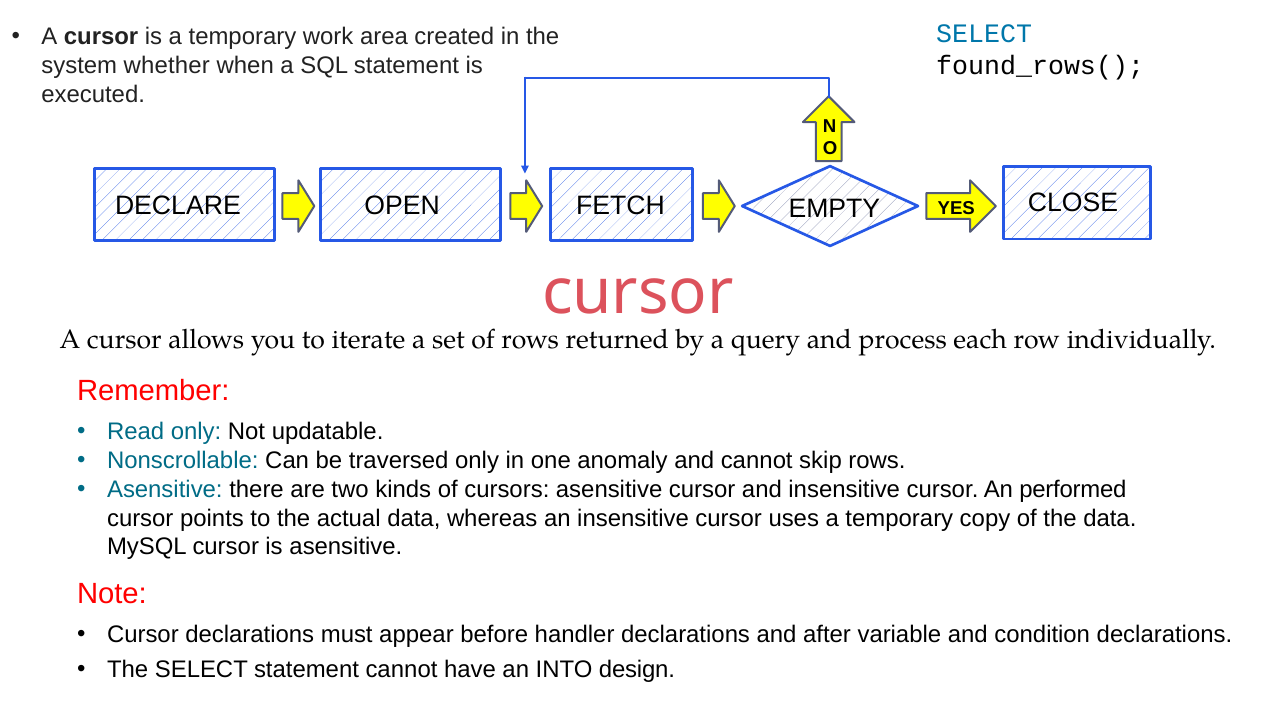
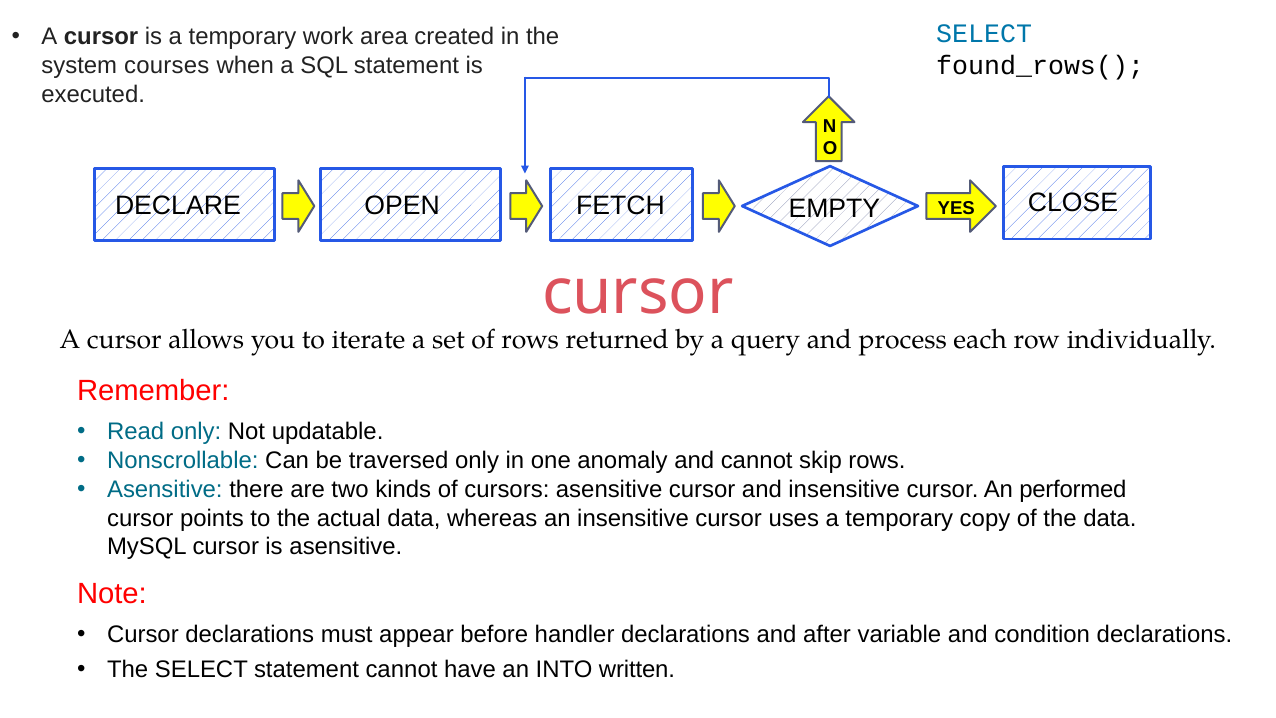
whether: whether -> courses (167, 65)
design: design -> written (637, 670)
